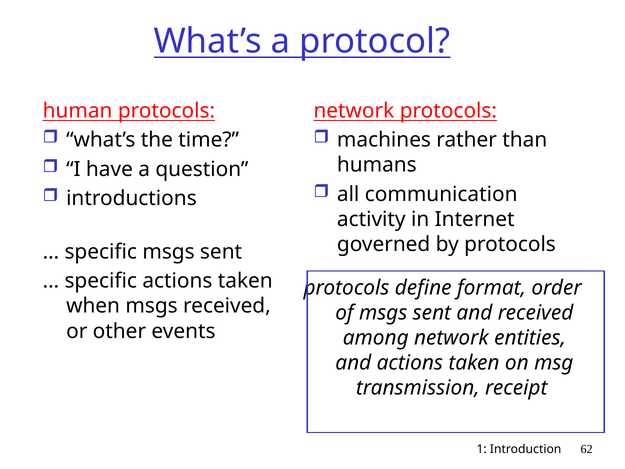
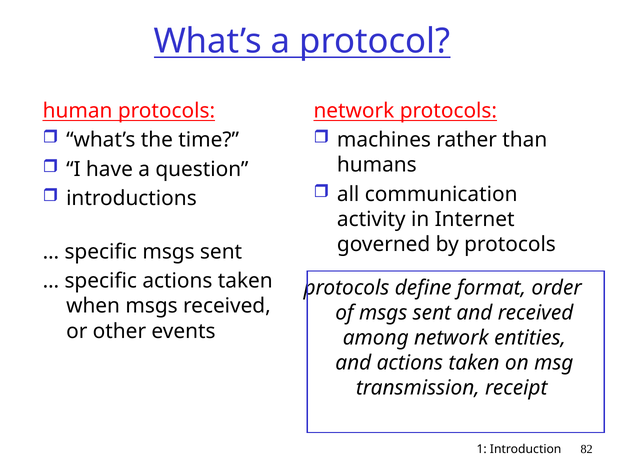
62: 62 -> 82 (587, 449)
